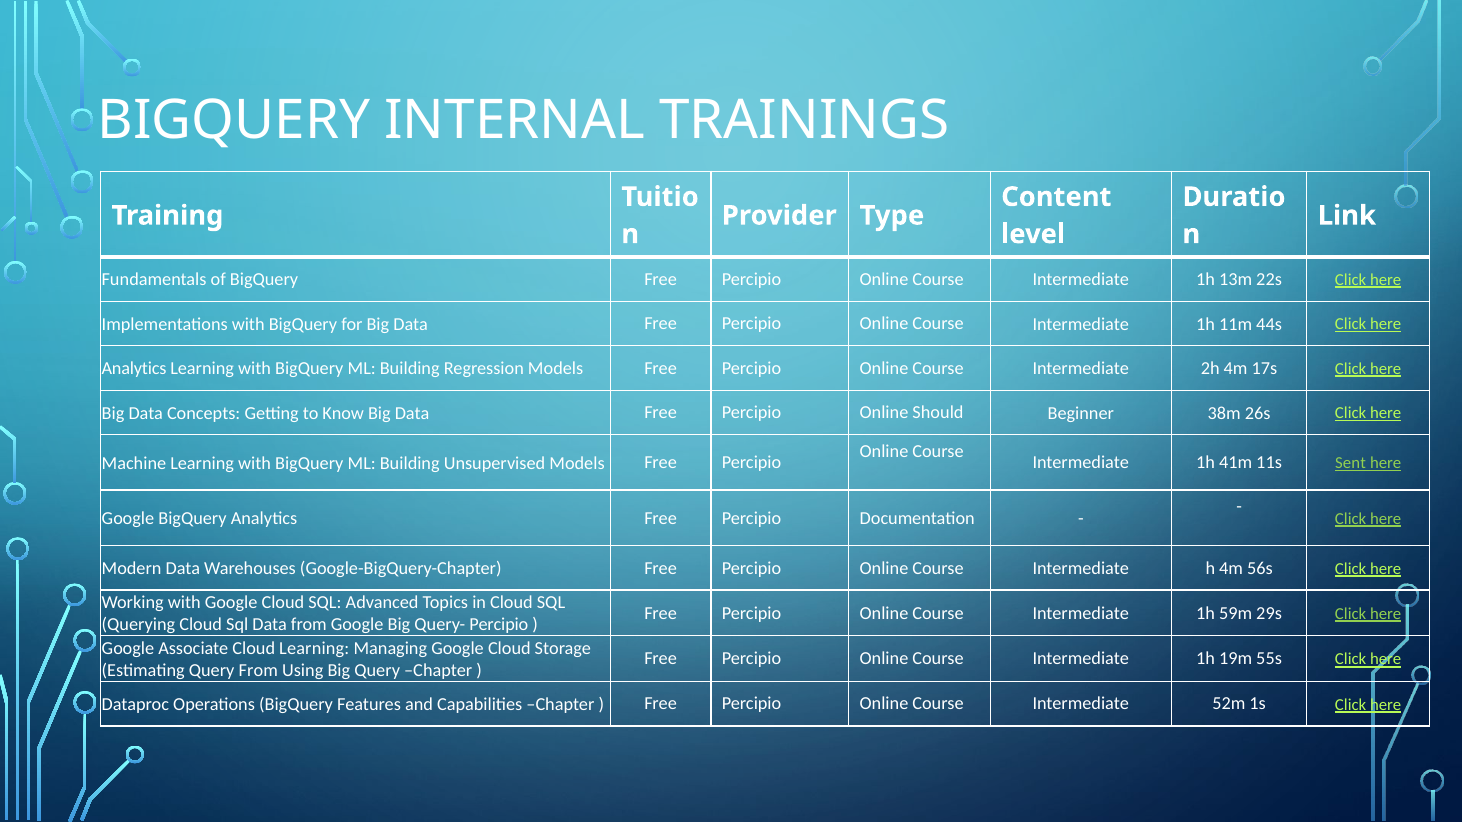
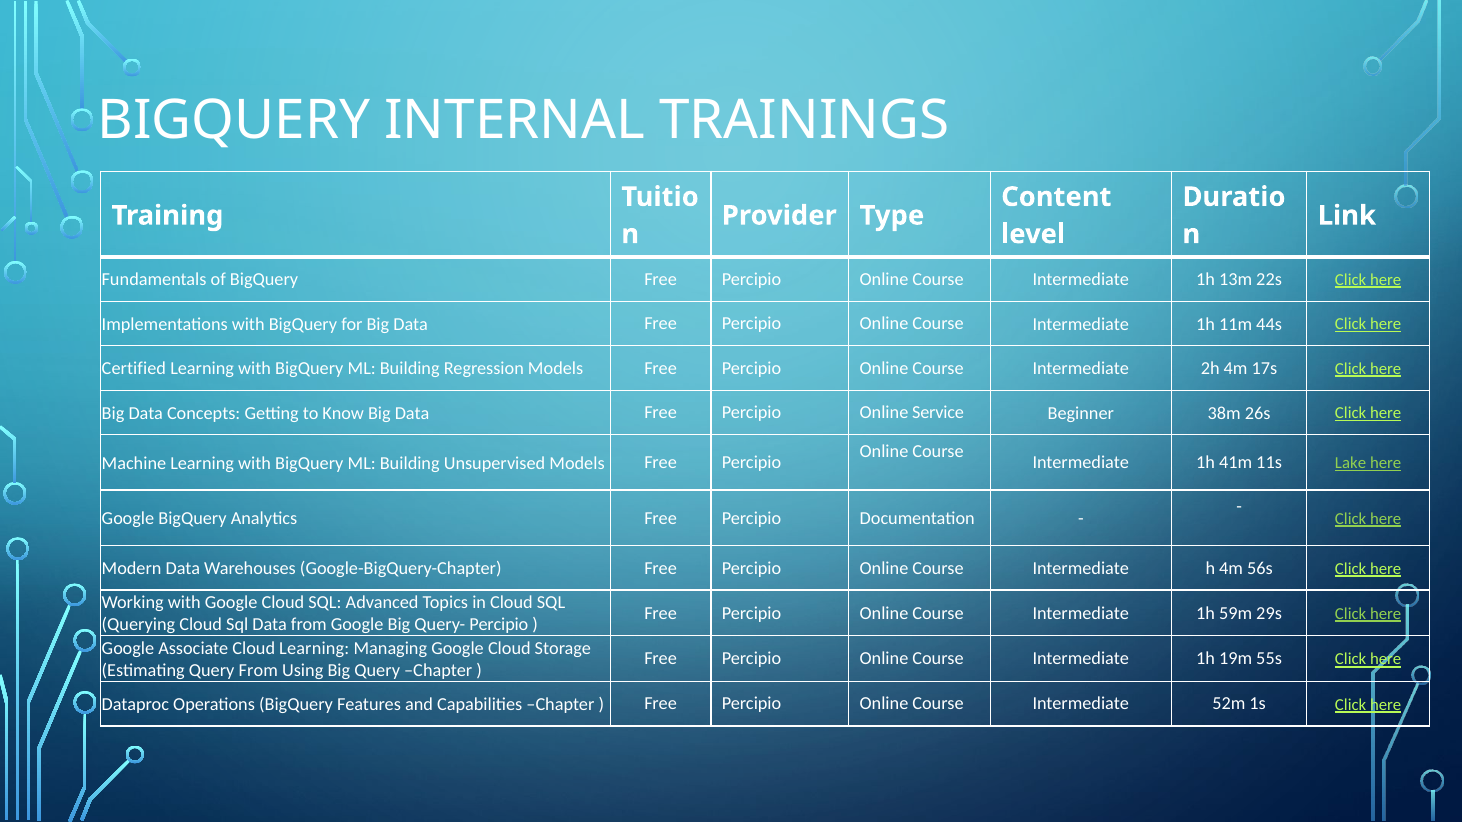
Analytics: Analytics -> Certified (134, 369)
Should: Should -> Service (938, 413)
Sent: Sent -> Lake (1351, 463)
